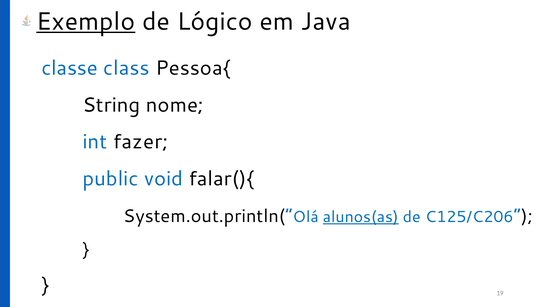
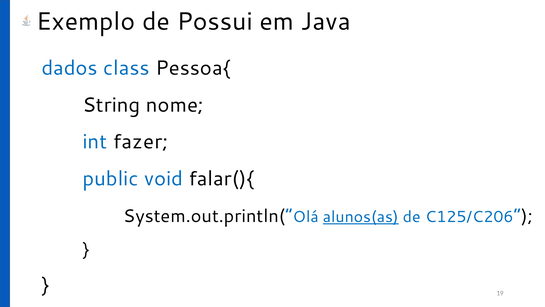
Exemplo underline: present -> none (86, 22)
Lógico: Lógico -> Possui (215, 22)
classe: classe -> dados (70, 68)
